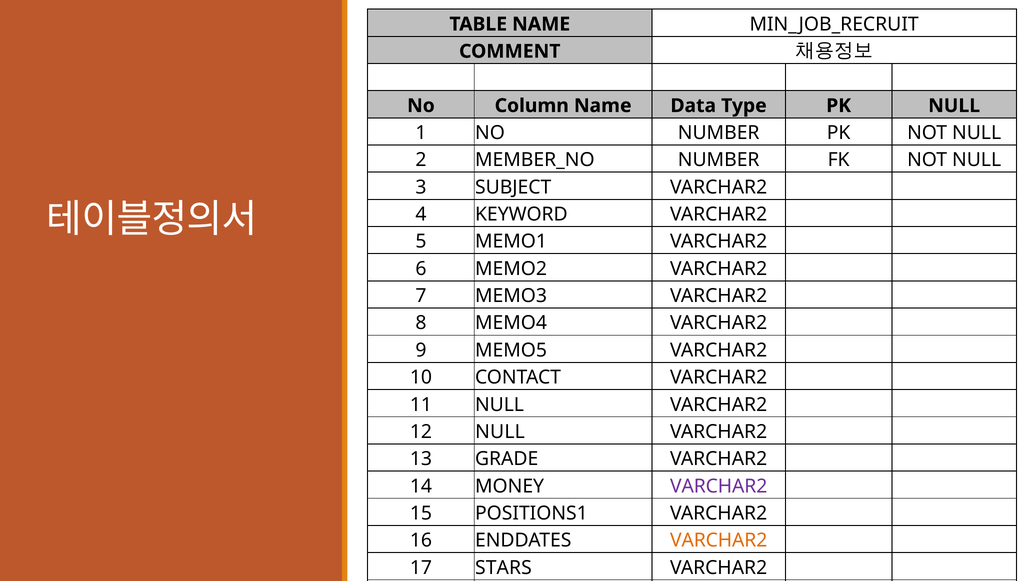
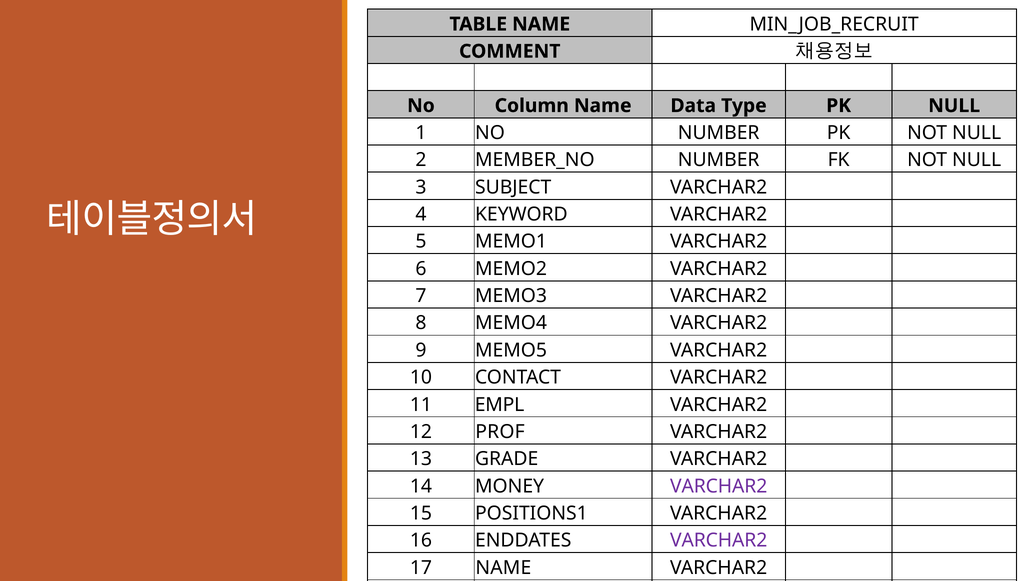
11 NULL: NULL -> EMPL (500, 404)
12 NULL: NULL -> PROF (500, 431)
VARCHAR2 colour: orange -> purple (719, 540)
17 STARS: STARS -> NAME (503, 567)
